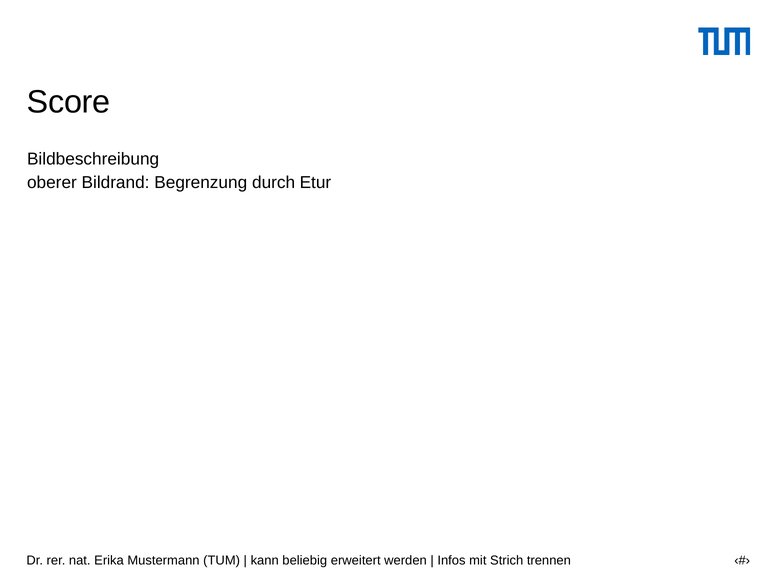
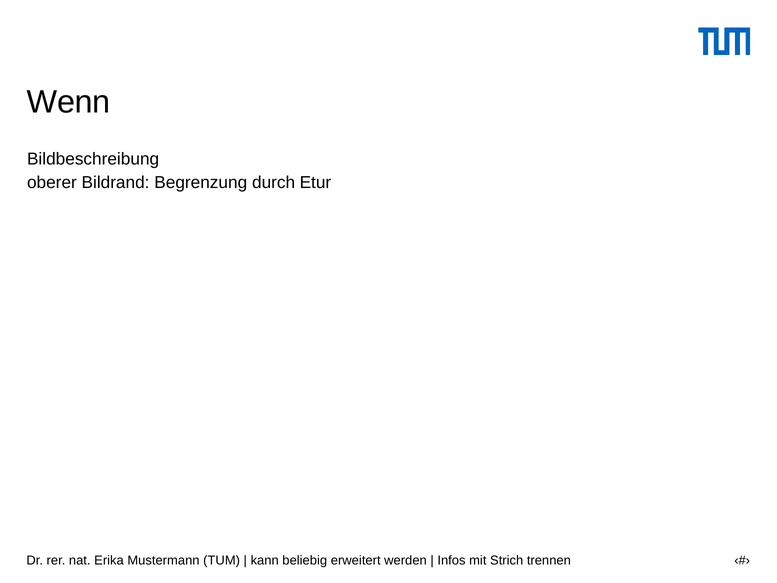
Score: Score -> Wenn (69, 102)
